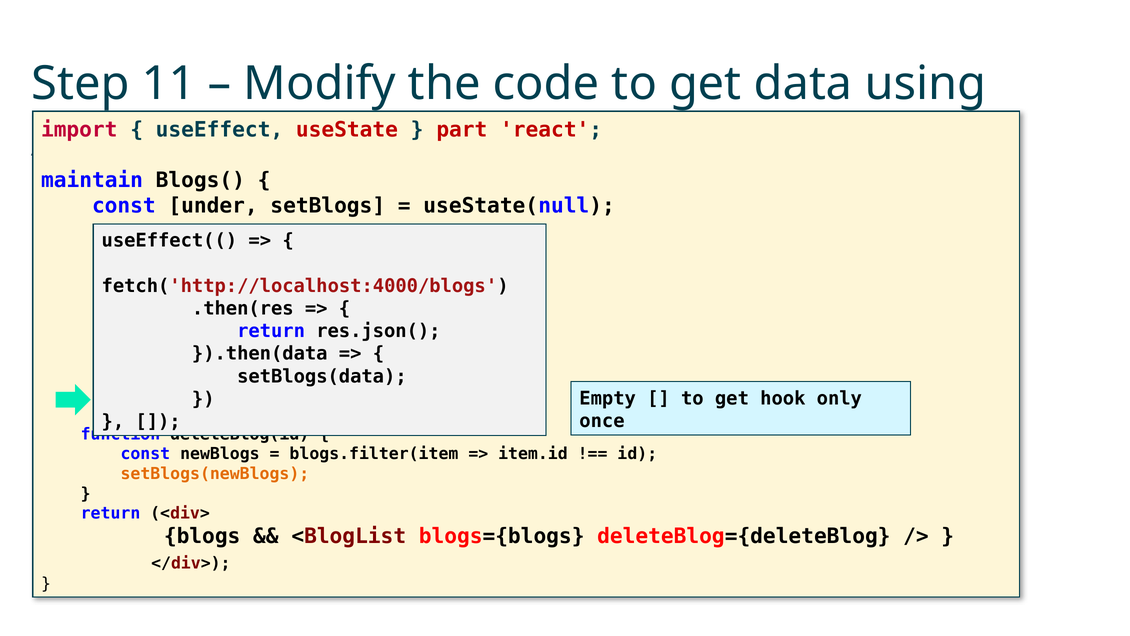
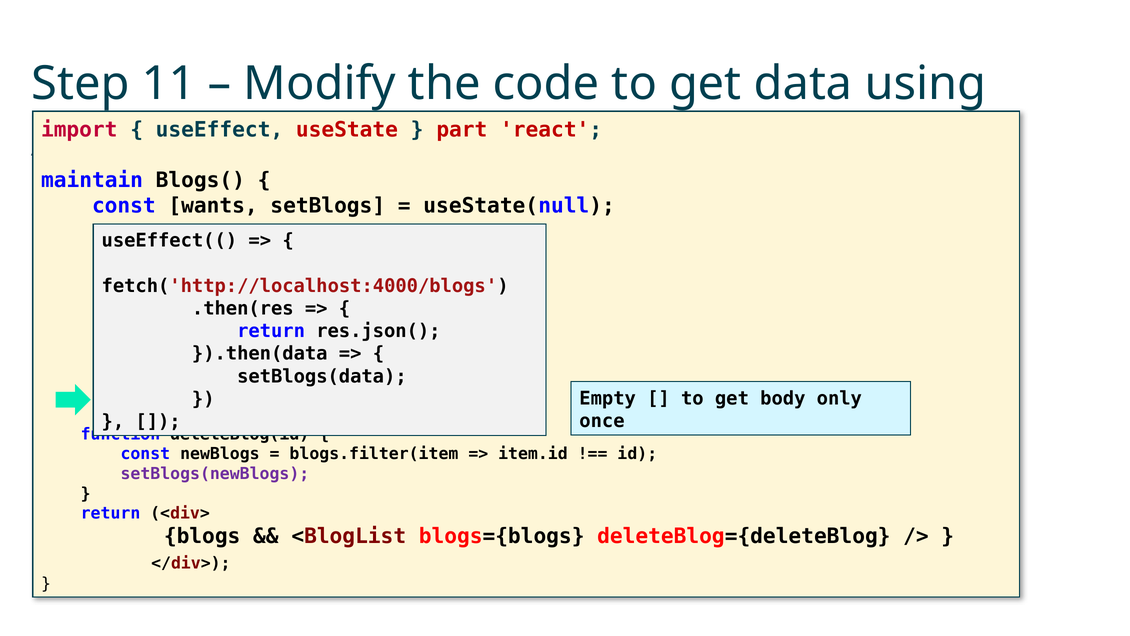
under: under -> wants (213, 206)
hook: hook -> body (783, 398)
setBlogs(newBlogs colour: orange -> purple (215, 473)
